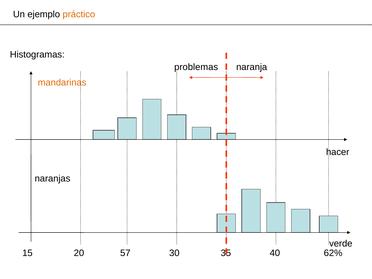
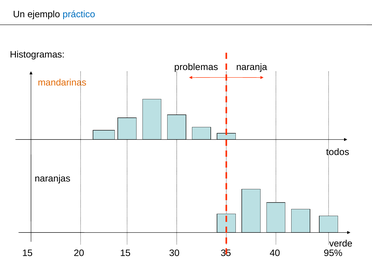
práctico colour: orange -> blue (79, 14)
hacer: hacer -> todos (338, 152)
20 57: 57 -> 15 (125, 253)
62%: 62% -> 95% (333, 253)
